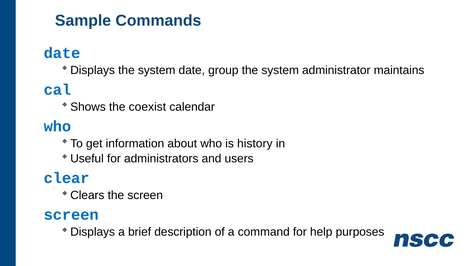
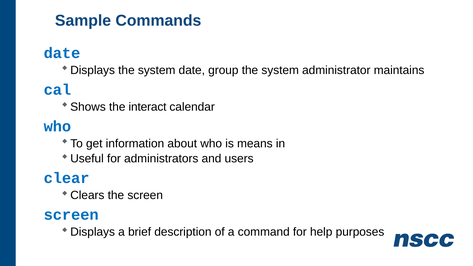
coexist: coexist -> interact (148, 107)
history: history -> means (255, 144)
